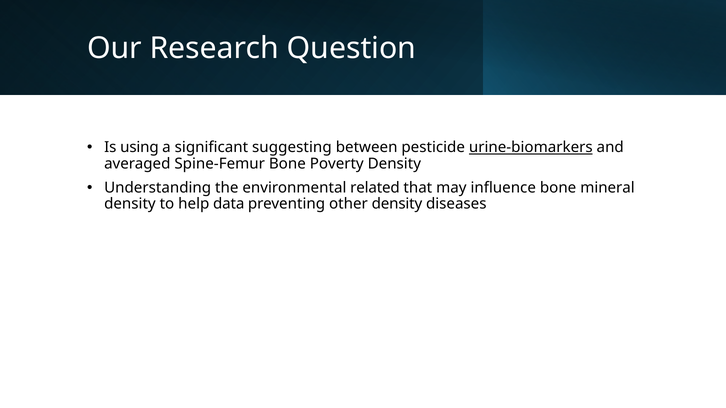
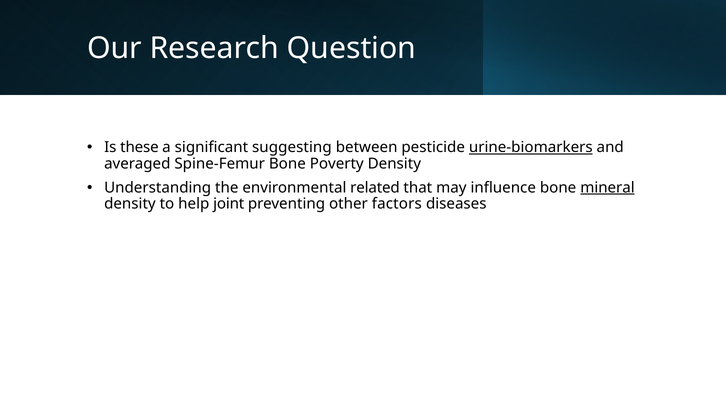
using: using -> these (139, 148)
mineral underline: none -> present (607, 188)
data: data -> joint (229, 204)
other density: density -> factors (397, 204)
